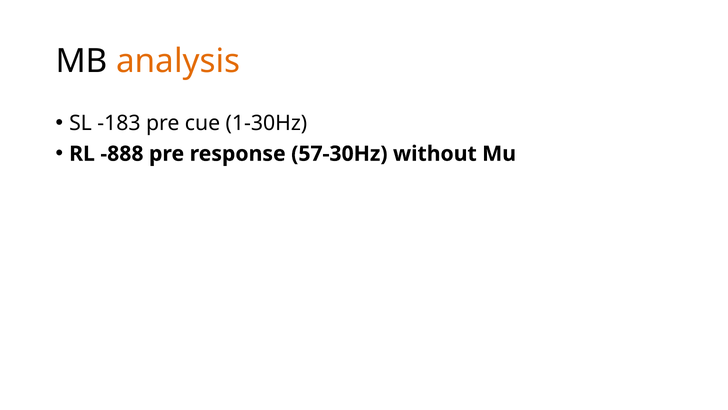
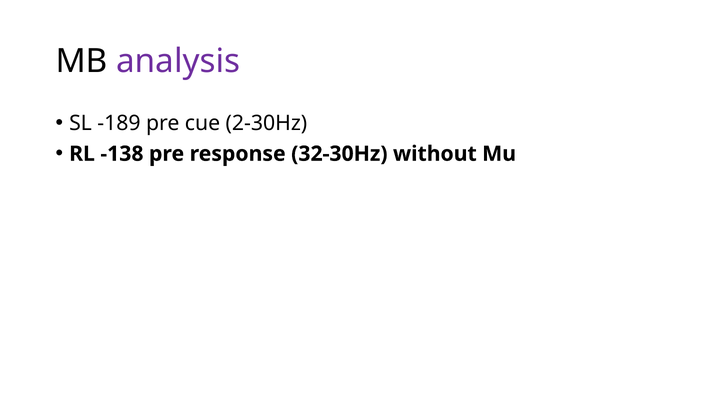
analysis colour: orange -> purple (178, 61)
-183: -183 -> -189 (119, 123)
1-30Hz: 1-30Hz -> 2-30Hz (266, 123)
-888: -888 -> -138 (122, 154)
57-30Hz: 57-30Hz -> 32-30Hz (339, 154)
